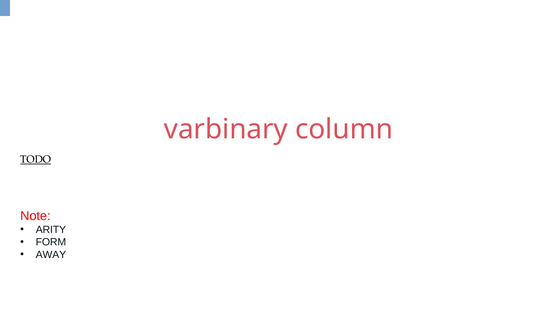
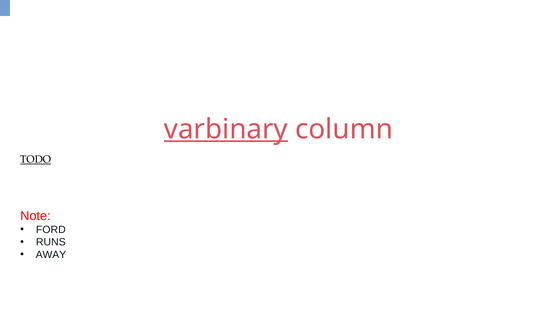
varbinary underline: none -> present (226, 129)
ARITY: ARITY -> FORD (51, 229)
FORM: FORM -> RUNS (51, 242)
